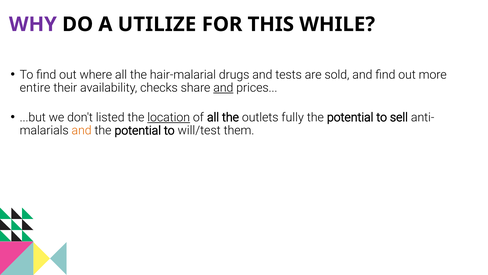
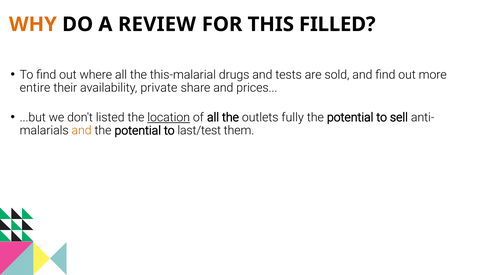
WHY colour: purple -> orange (33, 24)
UTILIZE: UTILIZE -> REVIEW (157, 24)
WHILE: WHILE -> FILLED (337, 24)
hair-malarial: hair-malarial -> this-malarial (183, 75)
checks: checks -> private (159, 88)
and underline: present -> none (223, 88)
will/test: will/test -> last/test (199, 130)
